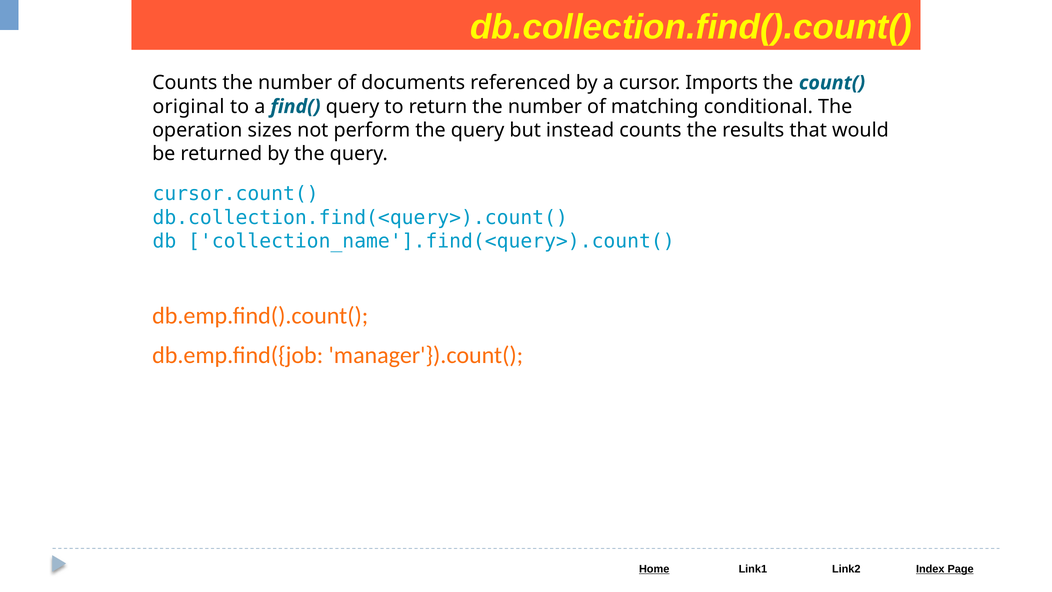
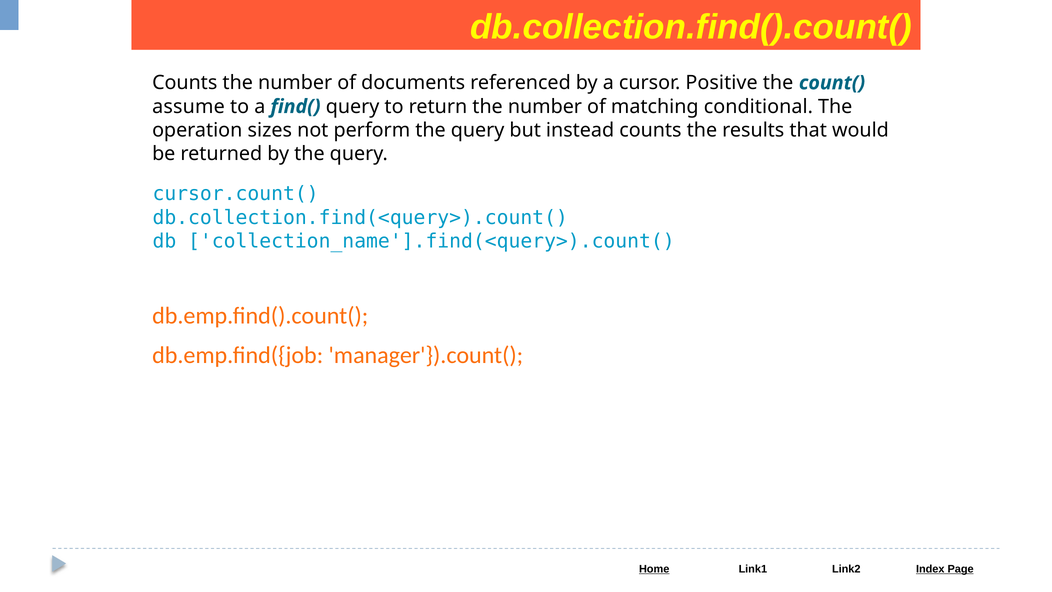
Imports: Imports -> Positive (722, 83)
original: original -> assume (188, 106)
